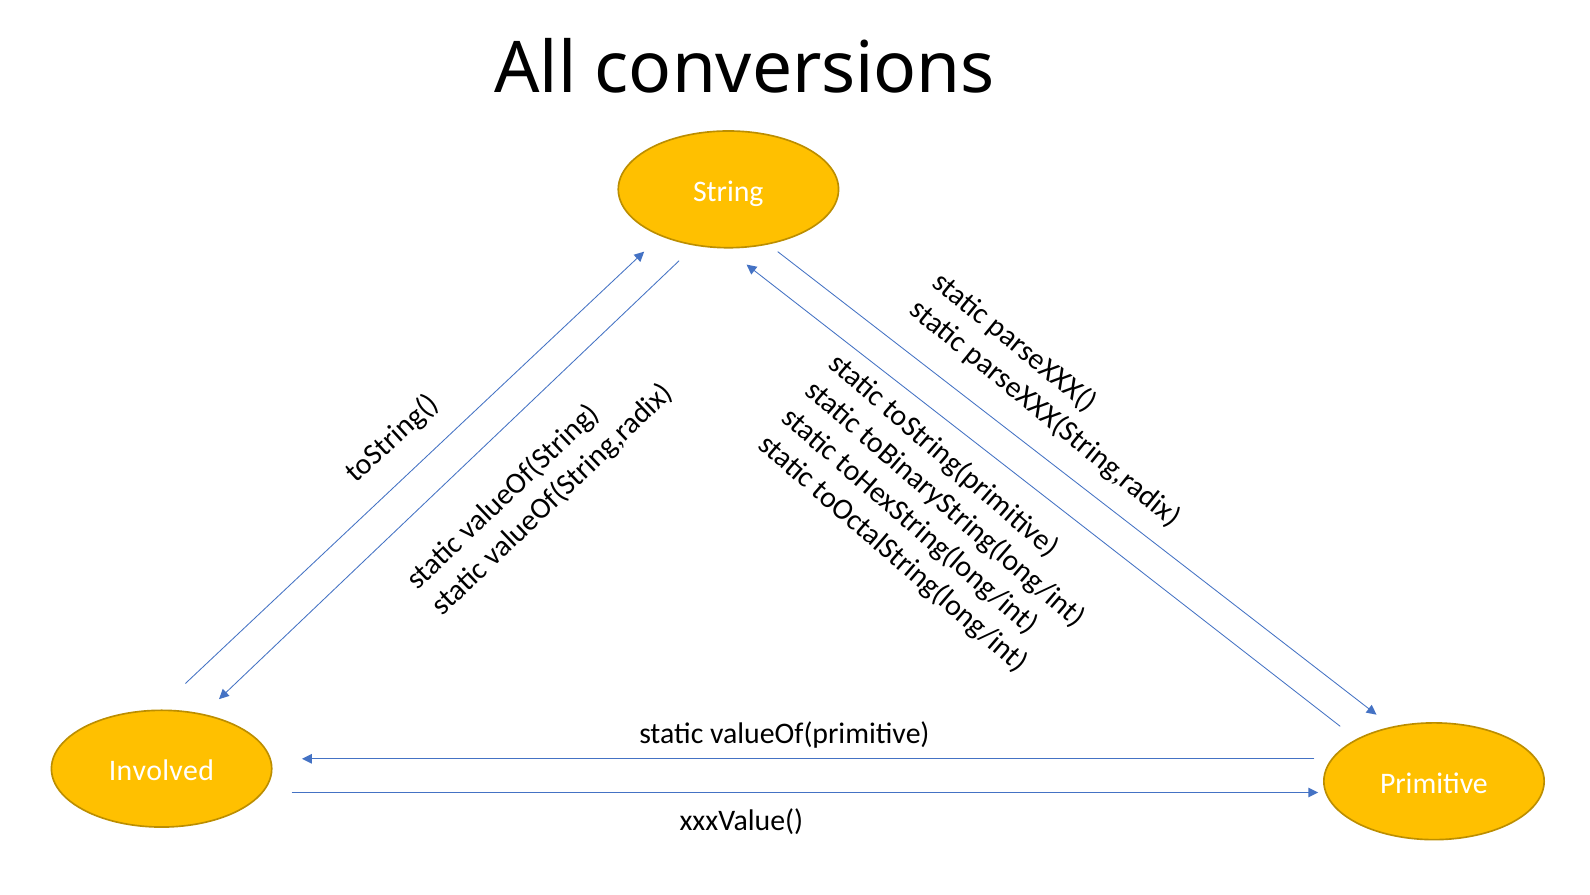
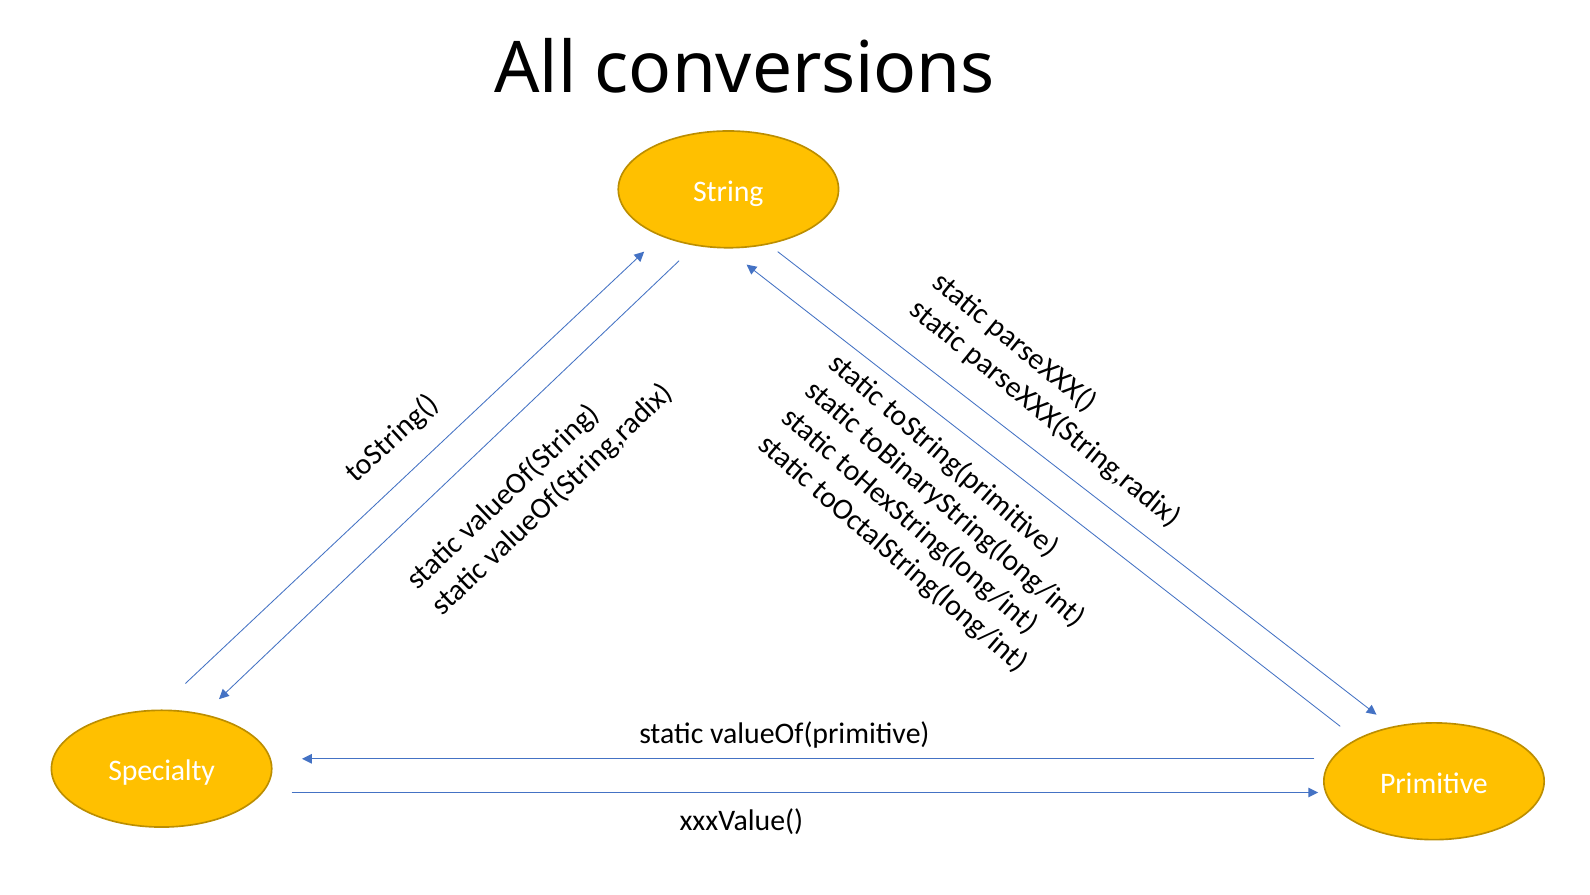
Involved: Involved -> Specialty (162, 770)
